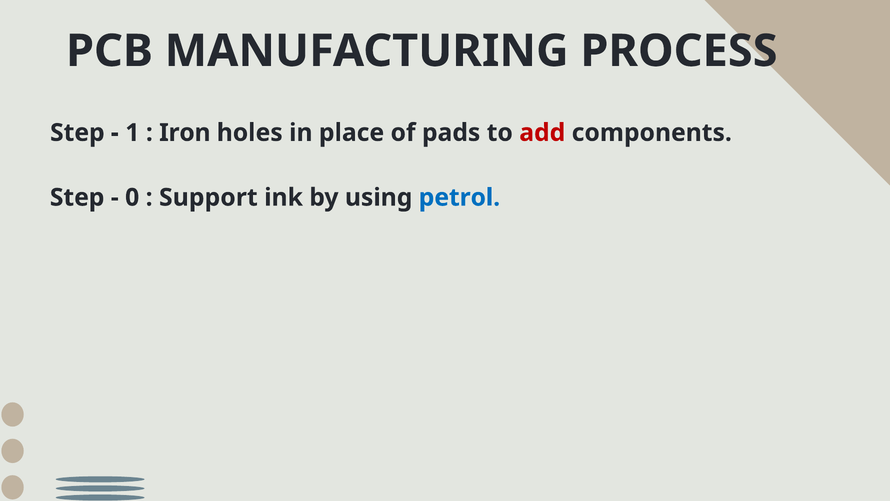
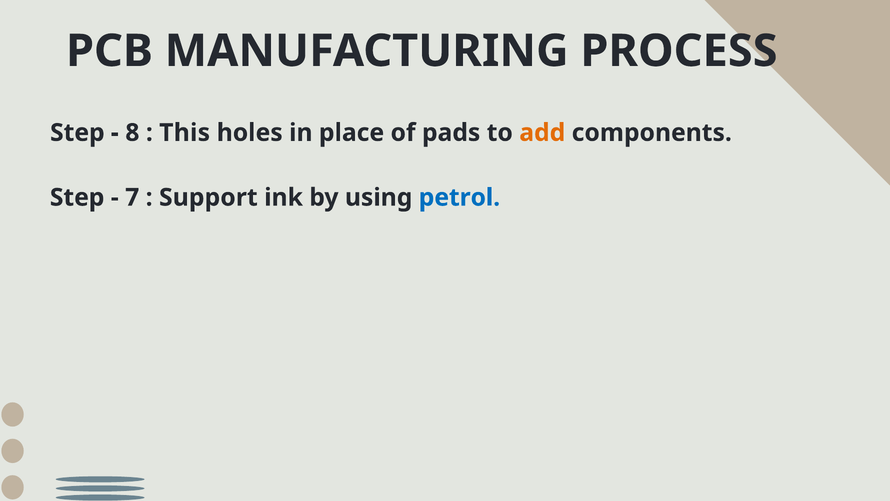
1: 1 -> 8 (132, 133)
Iron: Iron -> This (185, 133)
add colour: red -> orange (542, 133)
0: 0 -> 7 (132, 197)
